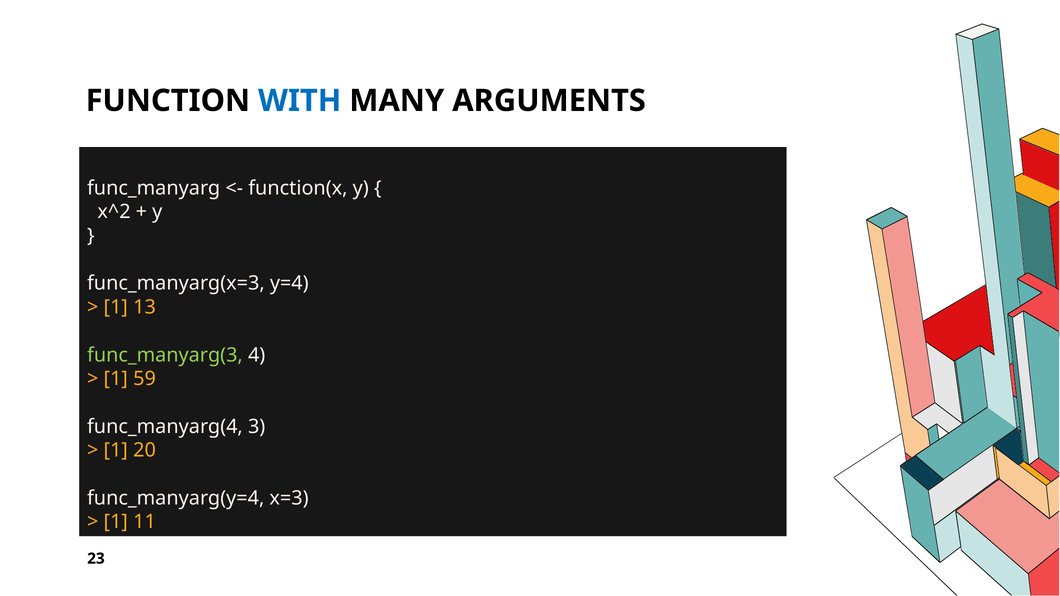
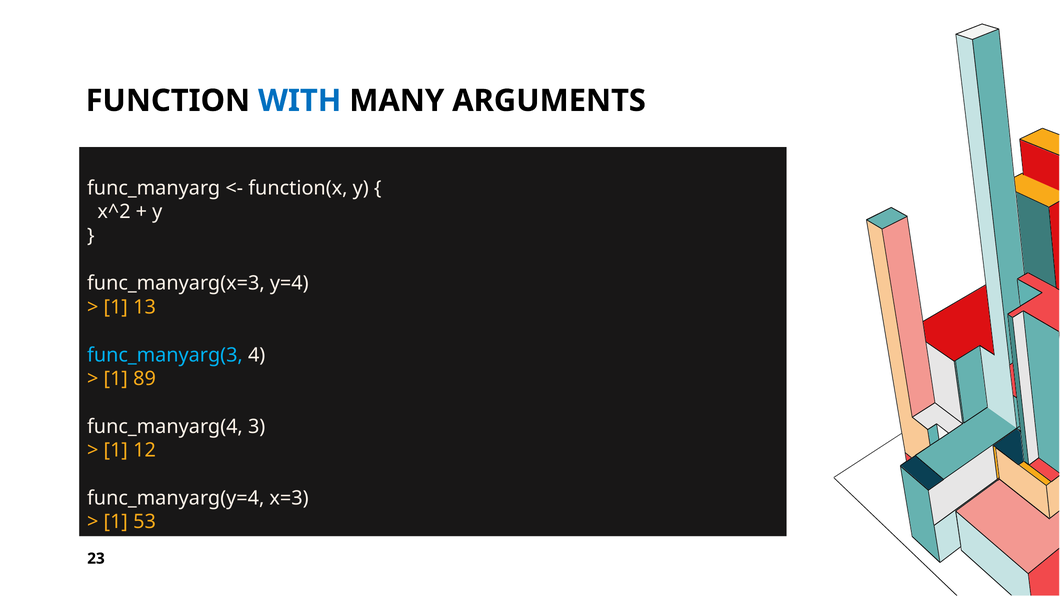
func_manyarg(3 colour: light green -> light blue (165, 355)
59: 59 -> 89 (145, 379)
20: 20 -> 12 (145, 450)
11: 11 -> 53 (145, 522)
